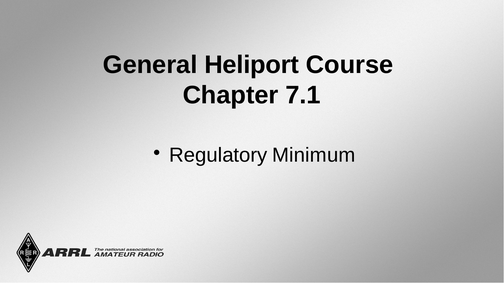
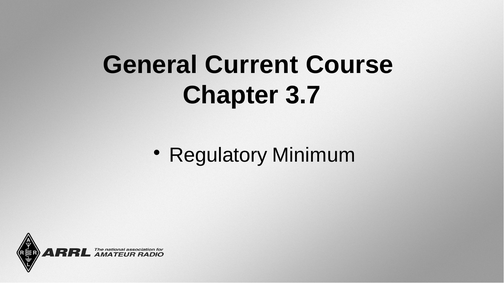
Heliport: Heliport -> Current (252, 65)
7.1: 7.1 -> 3.7 (303, 95)
